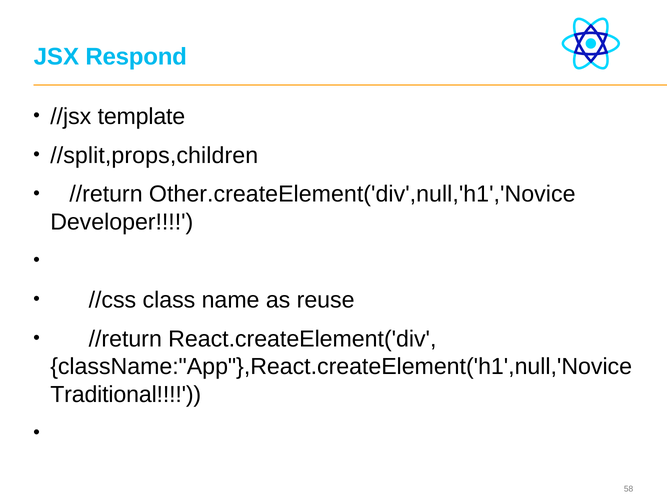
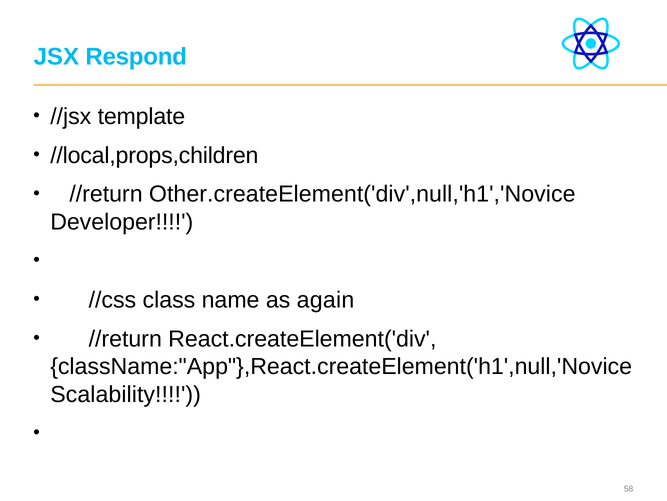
//split,props,children: //split,props,children -> //local,props,children (154, 155)
reuse: reuse -> again (325, 300)
Traditional: Traditional -> Scalability (126, 394)
